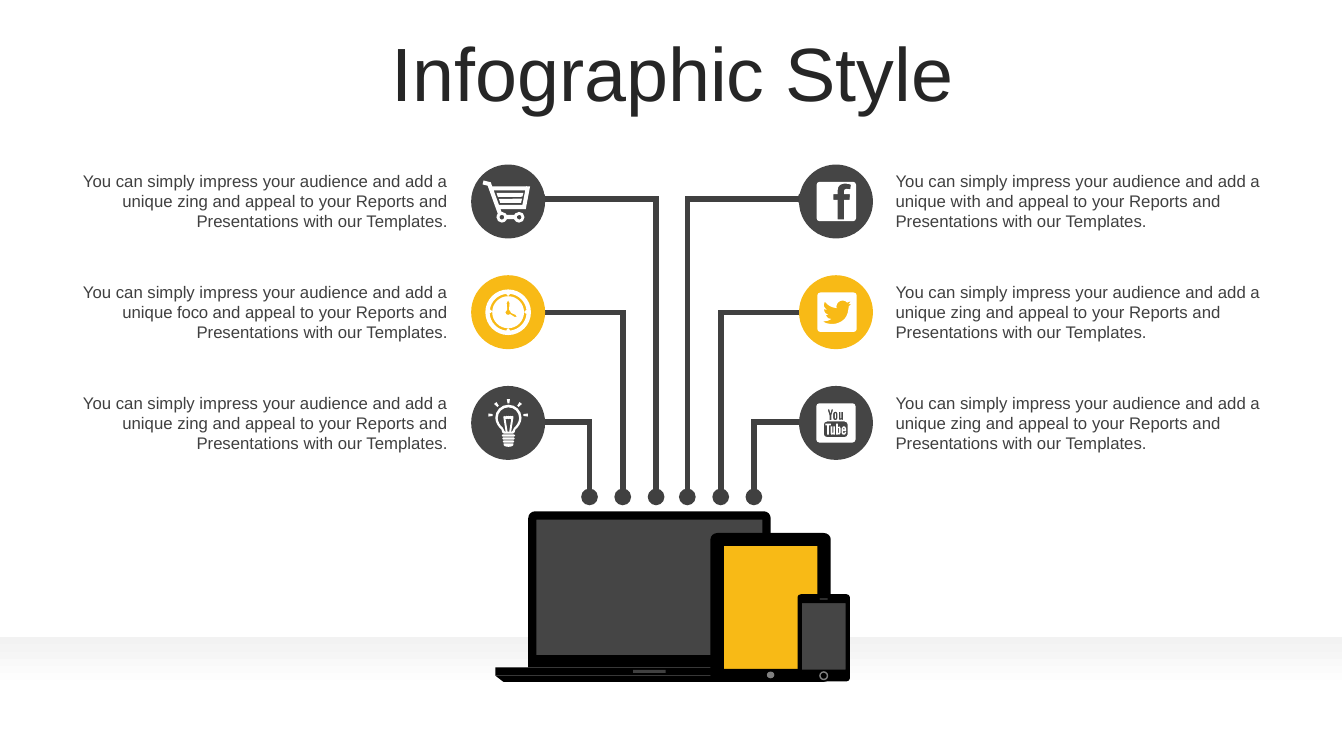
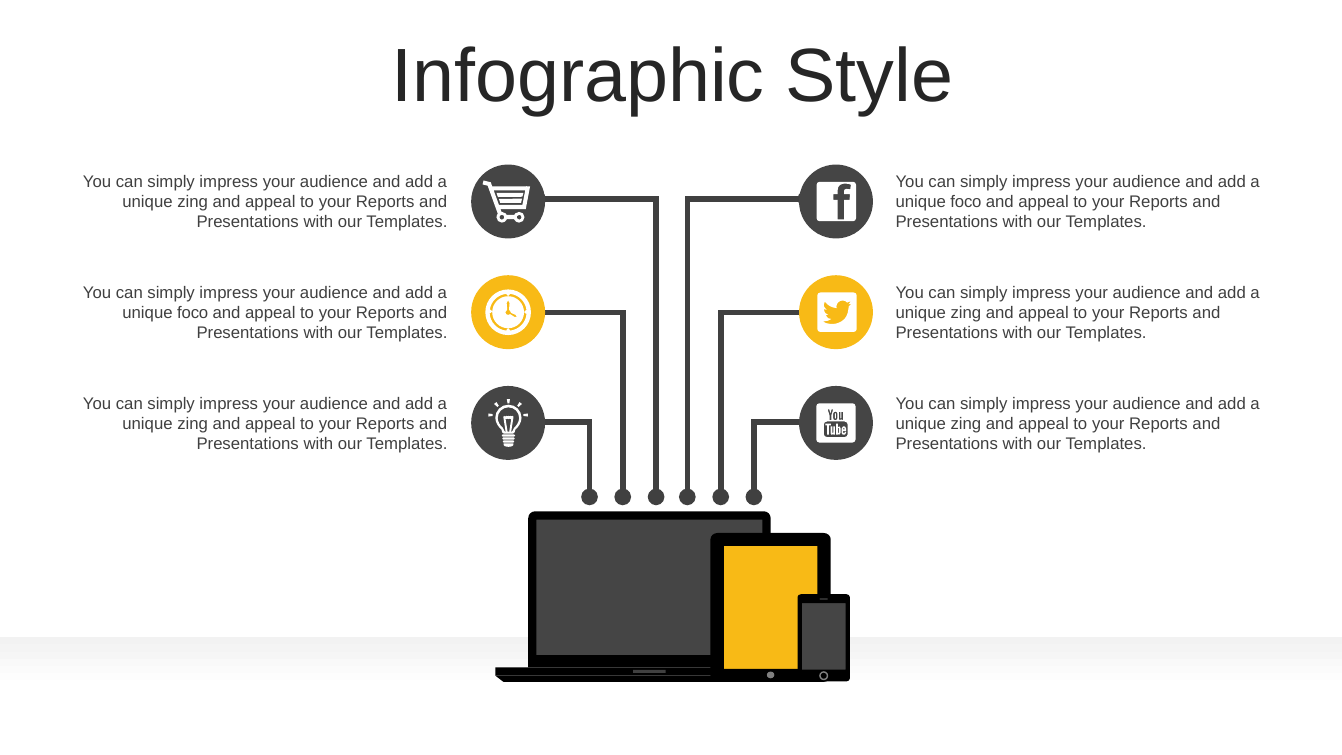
with: with -> foco (966, 202)
